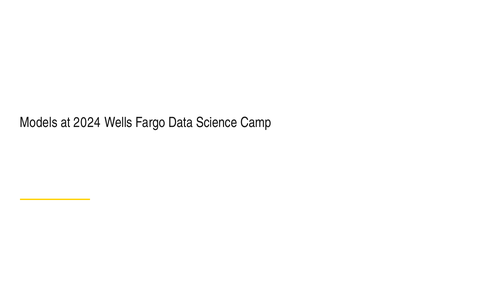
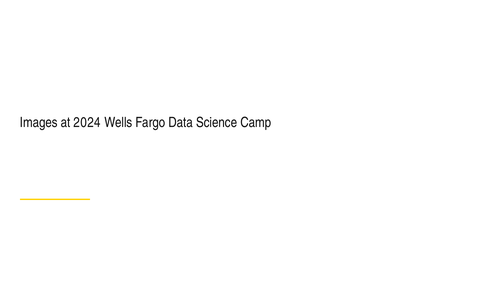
Models: Models -> Images (39, 122)
